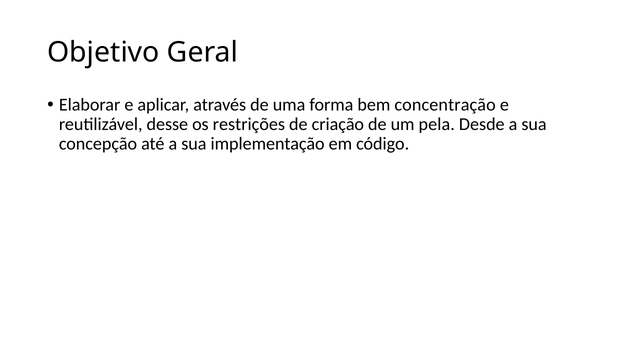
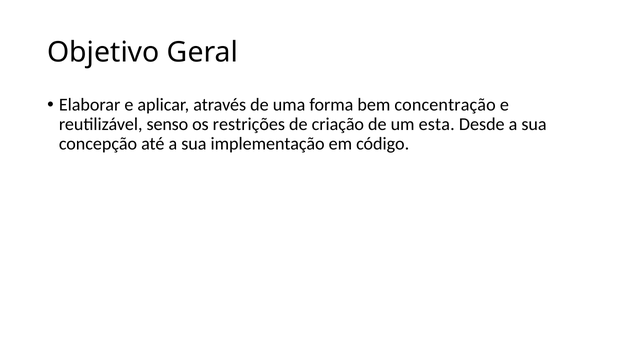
desse: desse -> senso (167, 124)
pela: pela -> esta (437, 124)
